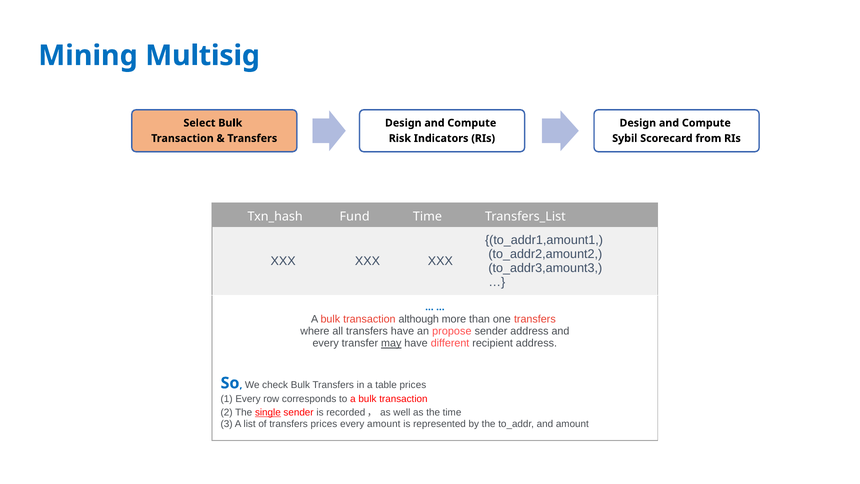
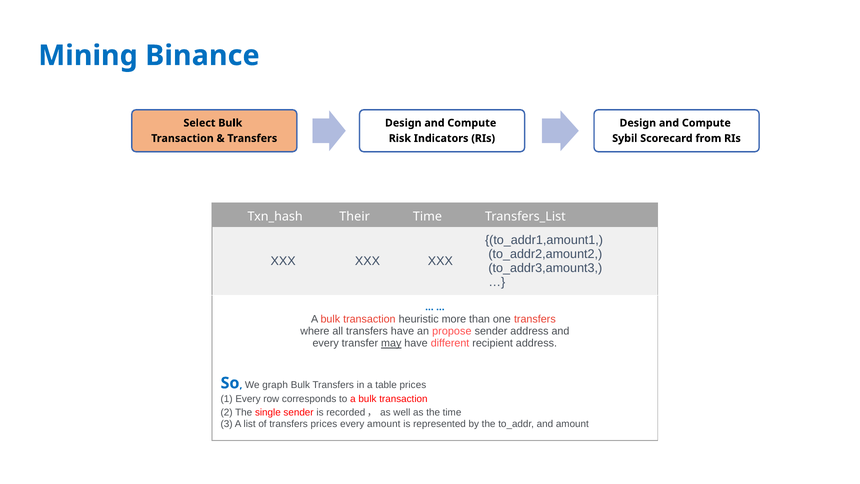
Multisig: Multisig -> Binance (202, 56)
Fund: Fund -> Their (355, 216)
although: although -> heuristic (419, 319)
check: check -> graph (275, 385)
single underline: present -> none (268, 412)
